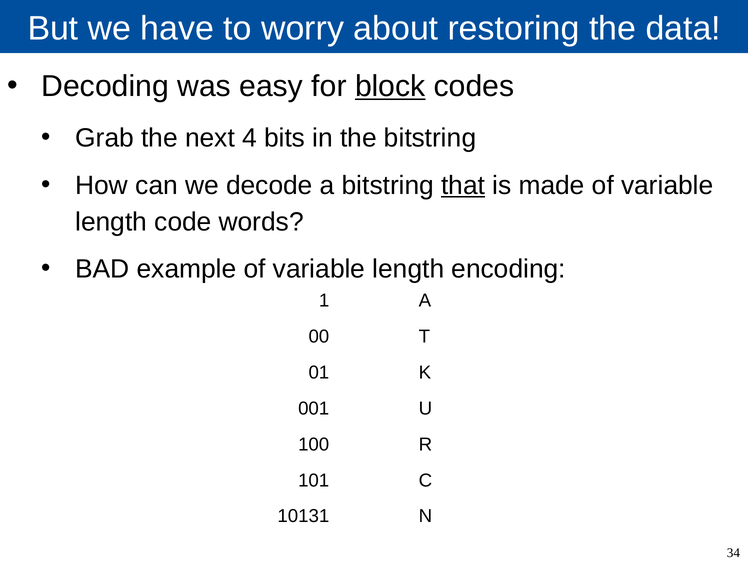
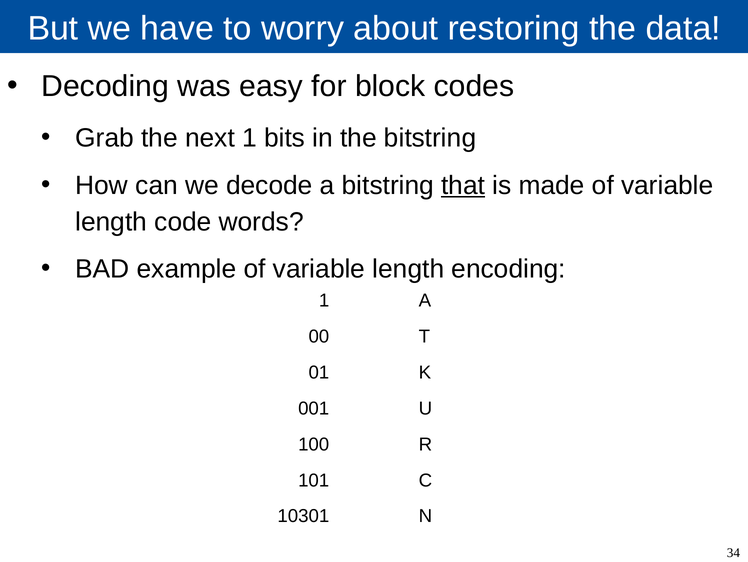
block underline: present -> none (390, 86)
next 4: 4 -> 1 (249, 138)
10131: 10131 -> 10301 (303, 516)
